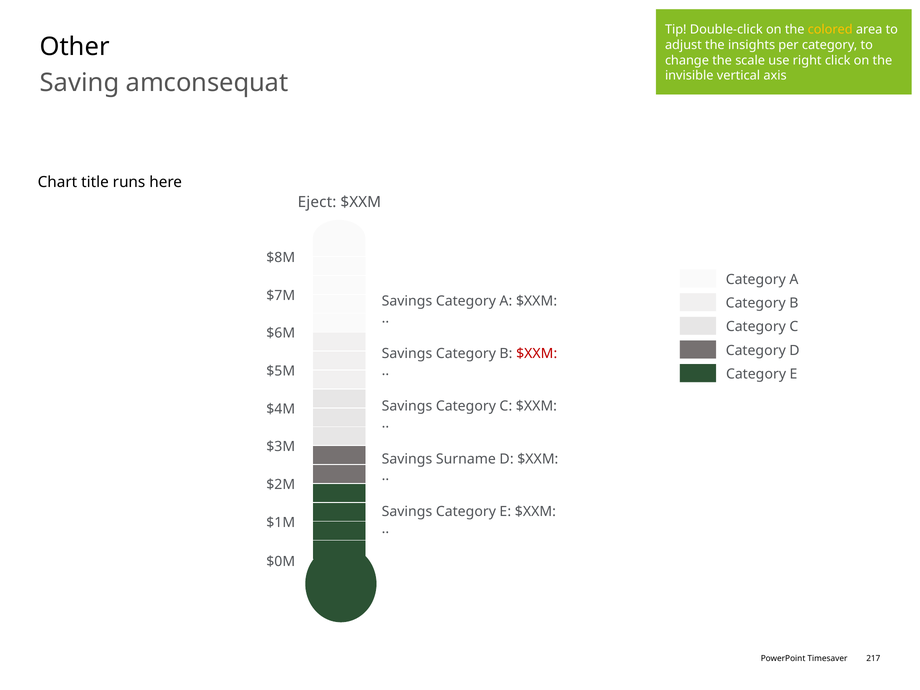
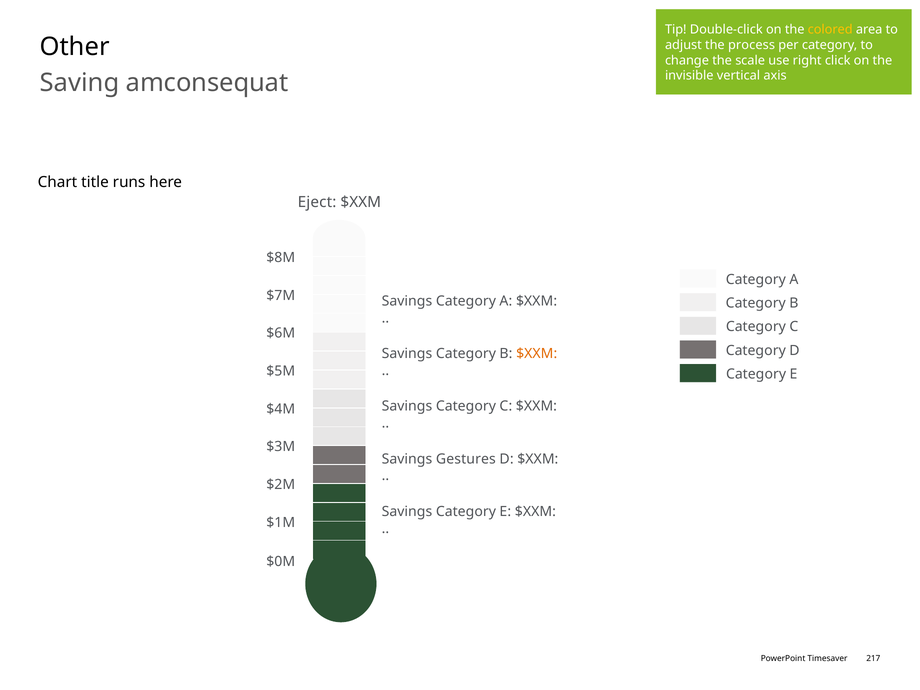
insights: insights -> process (752, 45)
$XXM colour: red -> orange (537, 354)
Surname: Surname -> Gestures (466, 459)
